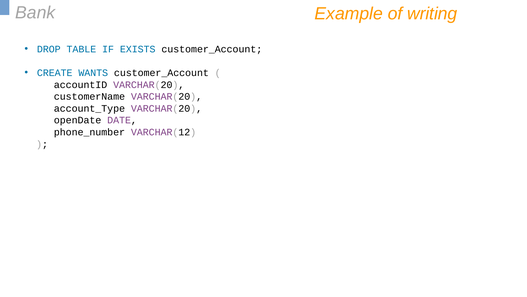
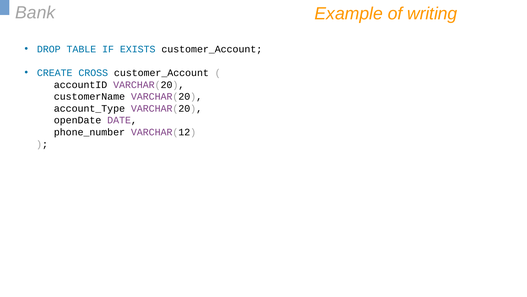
WANTS: WANTS -> CROSS (93, 73)
